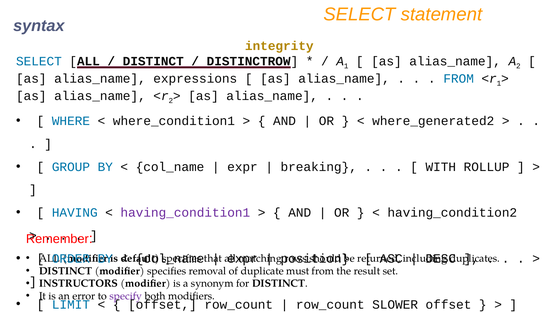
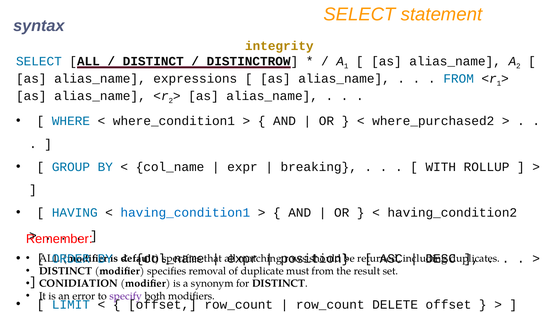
where_generated2: where_generated2 -> where_purchased2 (433, 121)
having_condition1 colour: purple -> blue (185, 213)
INSTRUCTORS: INSTRUCTORS -> CONIDIATION (78, 283)
SLOWER: SLOWER -> DELETE (395, 304)
